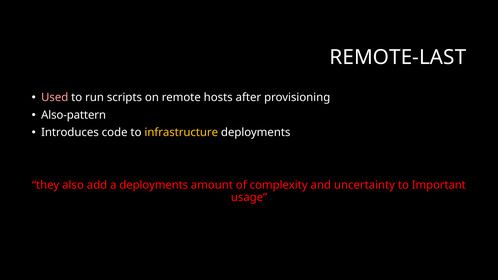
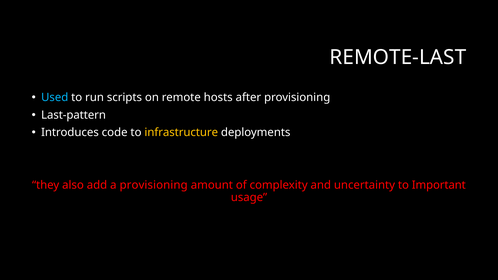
Used colour: pink -> light blue (55, 98)
Also-pattern: Also-pattern -> Last-pattern (74, 115)
a deployments: deployments -> provisioning (154, 185)
